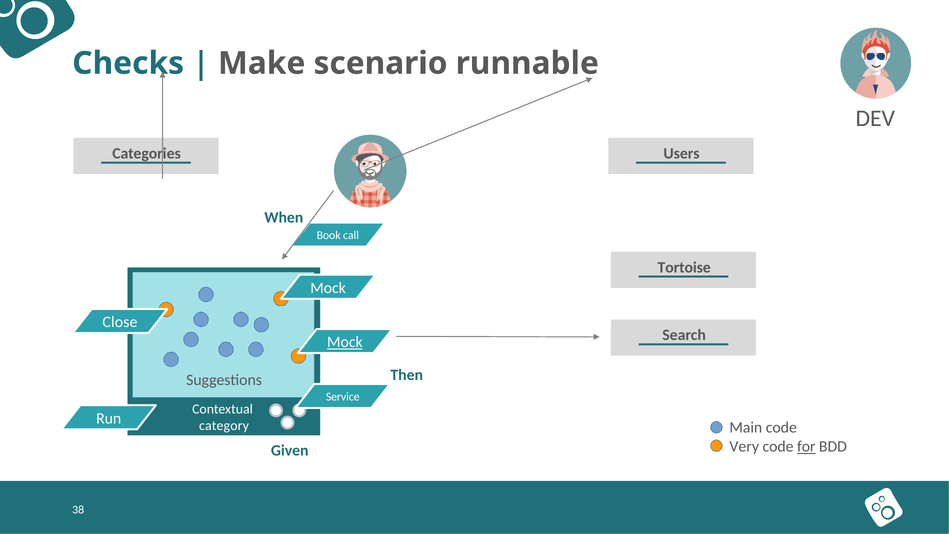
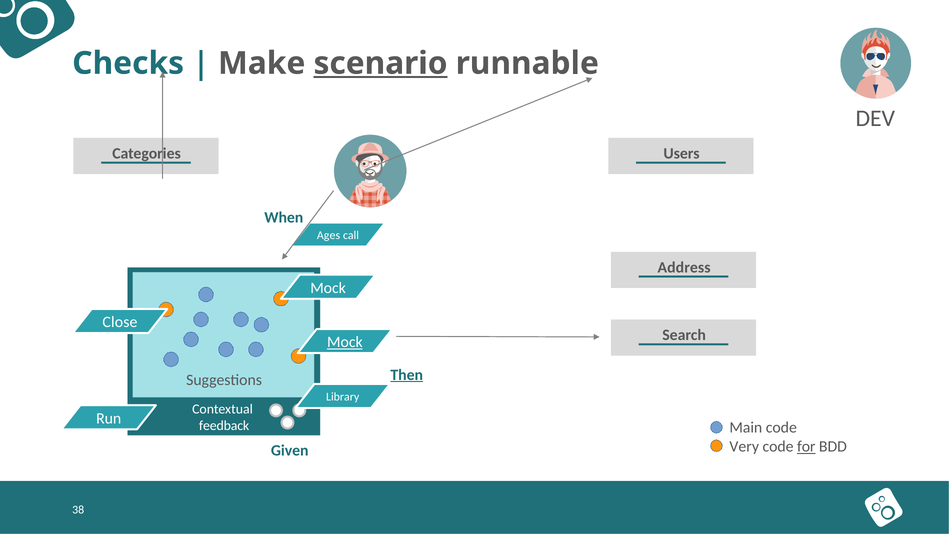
scenario underline: none -> present (381, 63)
Book: Book -> Ages (329, 235)
Tortoise: Tortoise -> Address (684, 267)
Then underline: none -> present (407, 375)
Service: Service -> Library (343, 397)
category: category -> feedback (224, 426)
